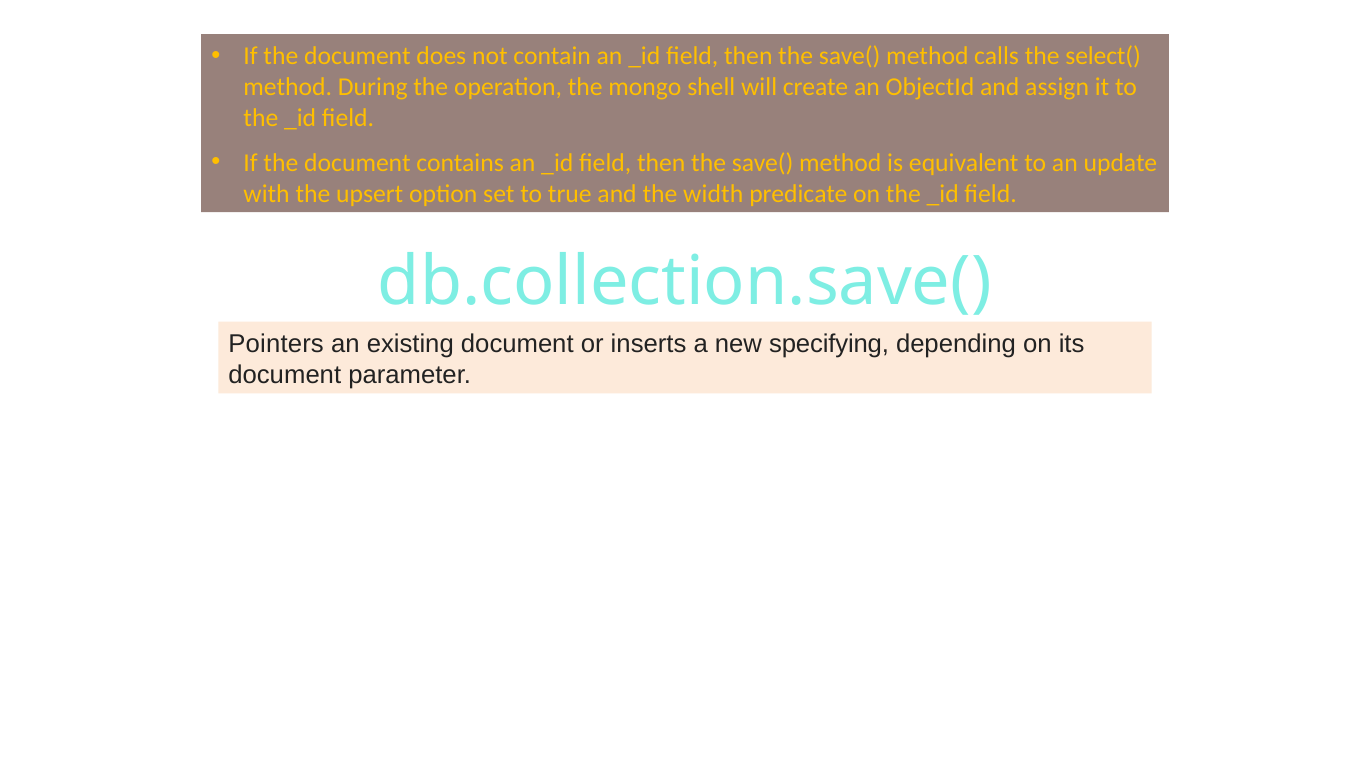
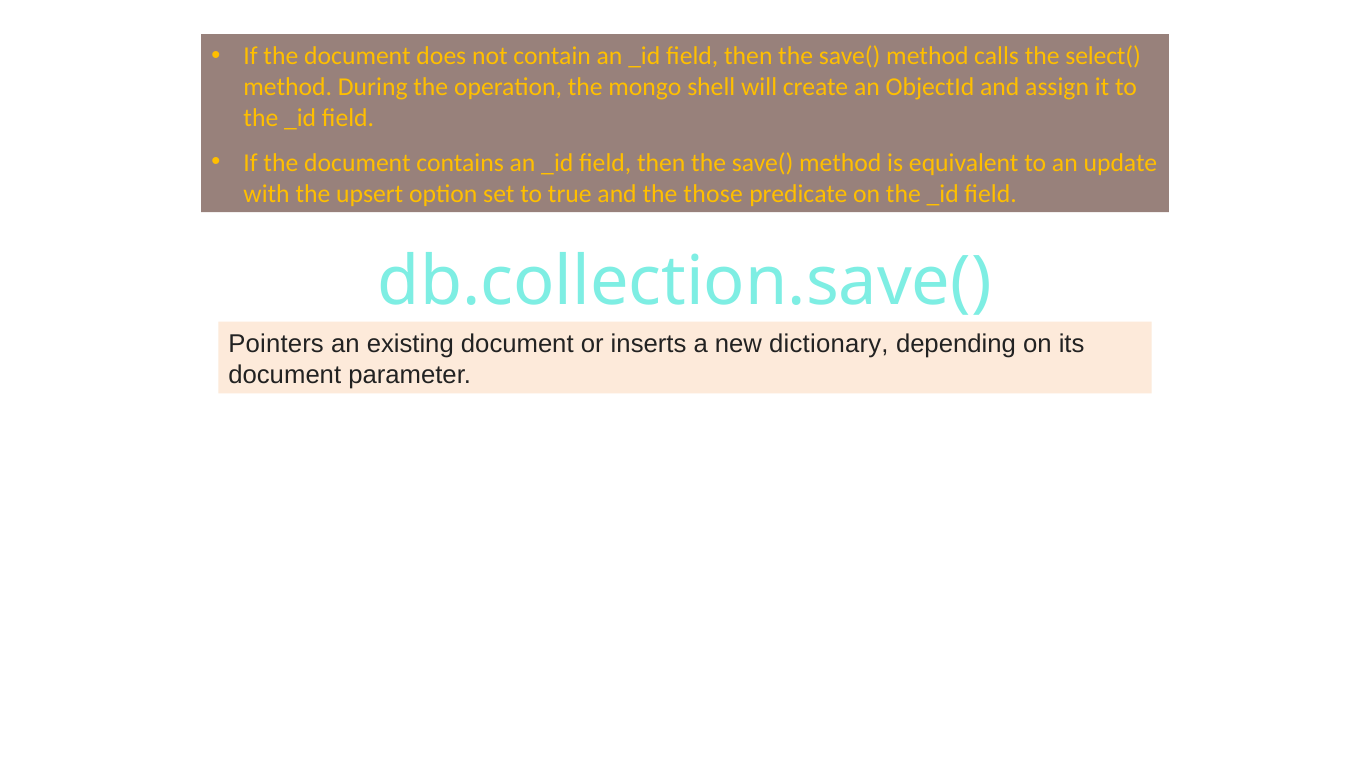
width: width -> those (713, 193)
specifying: specifying -> dictionary (829, 344)
